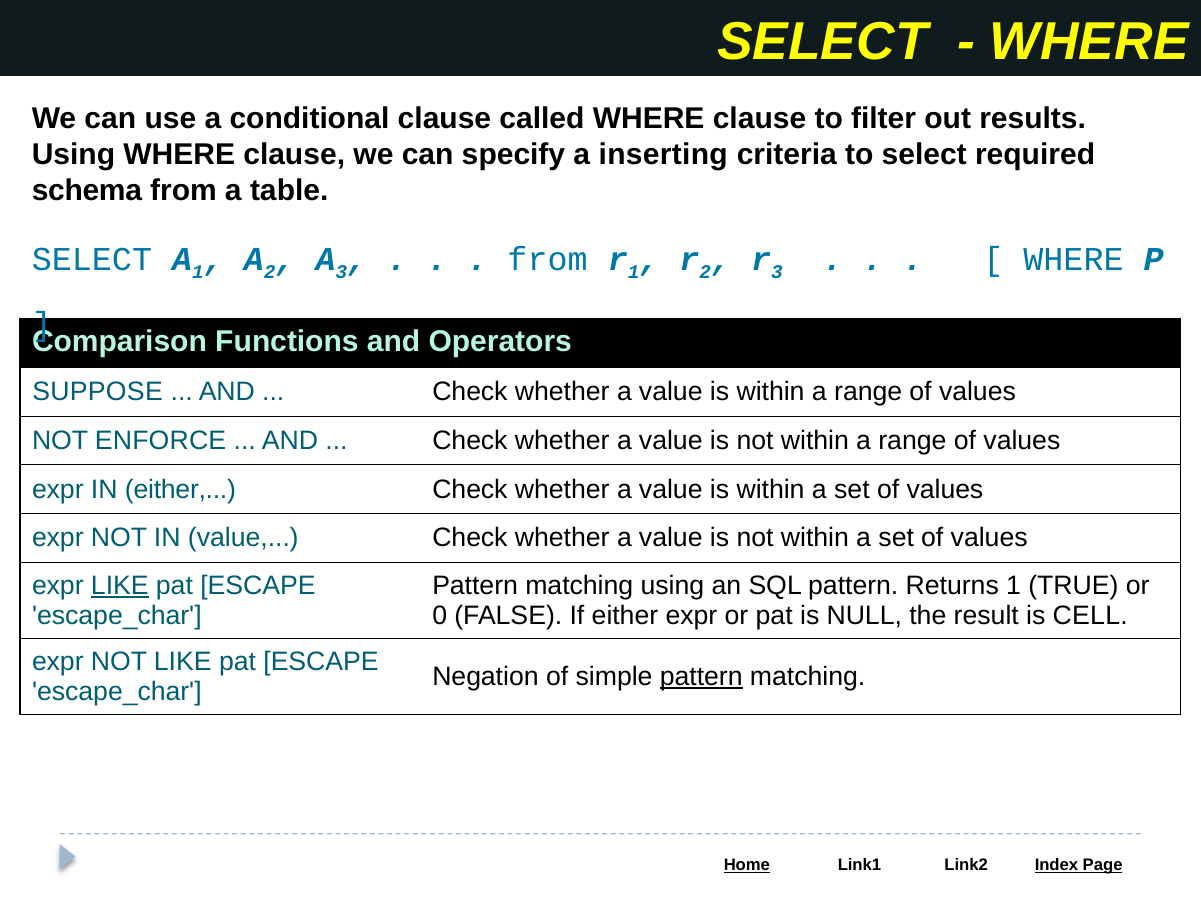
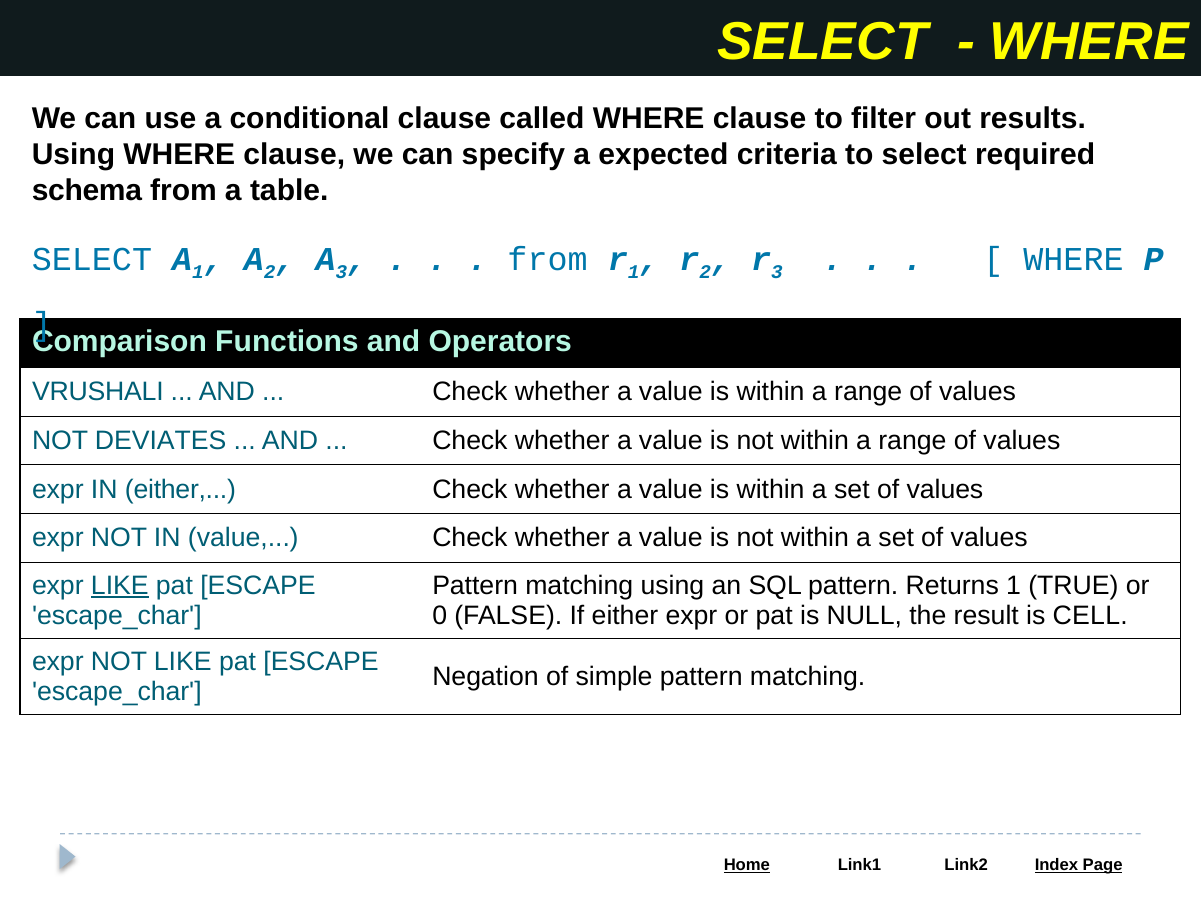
inserting: inserting -> expected (663, 154)
SUPPOSE: SUPPOSE -> VRUSHALI (98, 392)
ENFORCE: ENFORCE -> DEVIATES (161, 441)
pattern underline: present -> none (701, 677)
